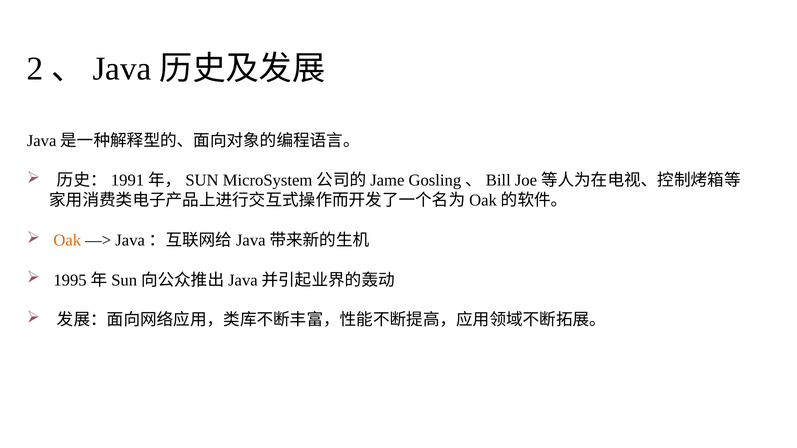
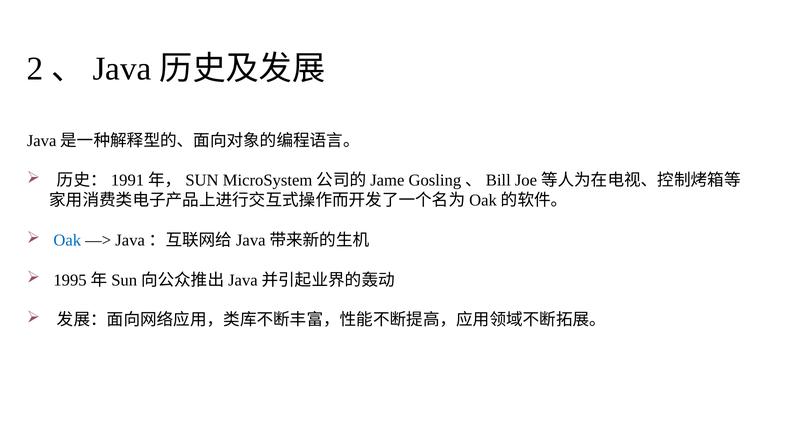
Oak colour: orange -> blue (67, 240)
